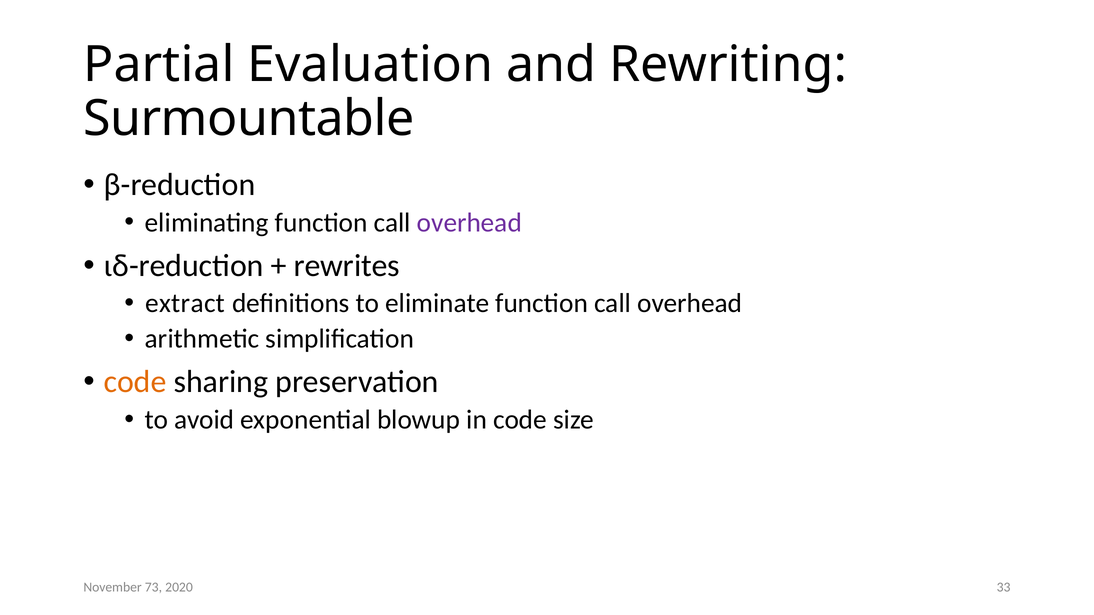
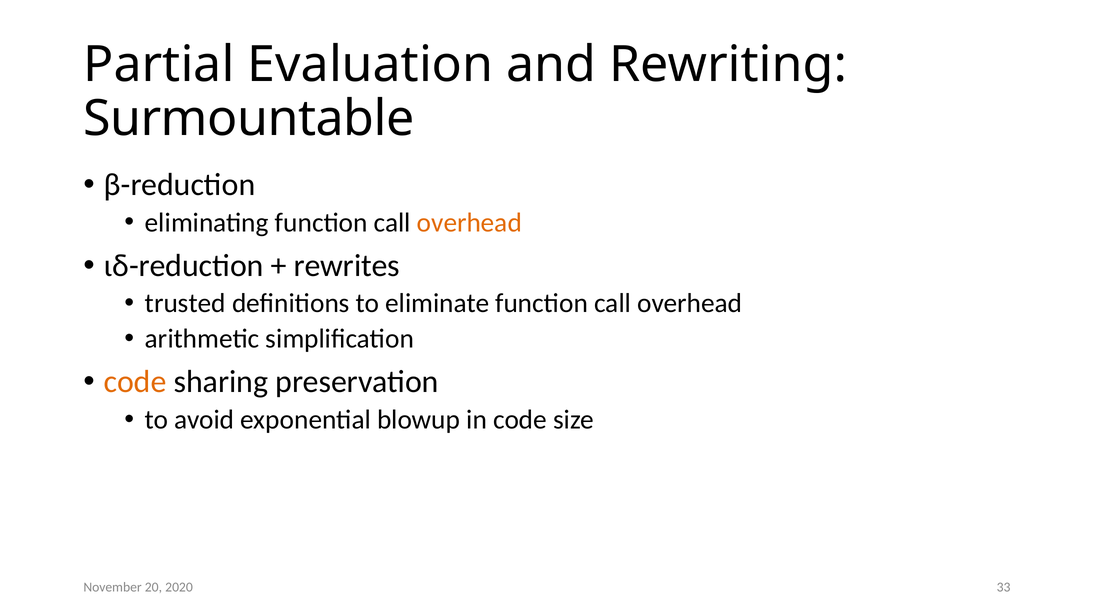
overhead colour: purple -> orange (469, 223)
extract: extract -> trusted (185, 304)
73: 73 -> 20 (153, 588)
